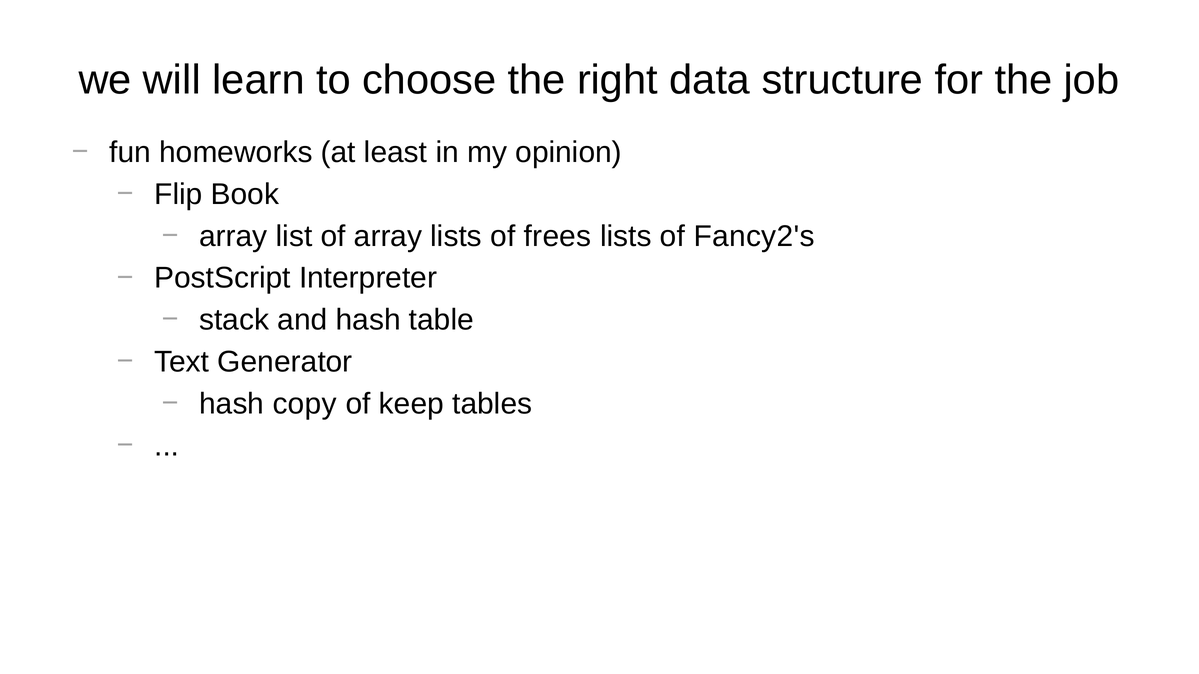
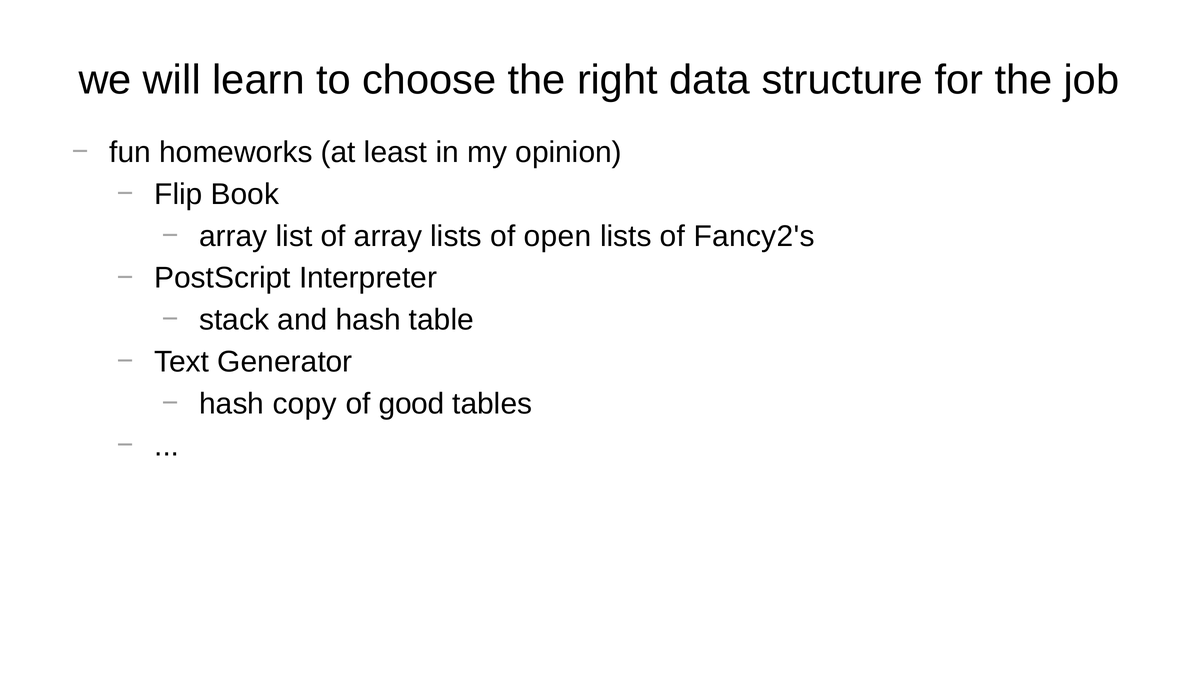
frees: frees -> open (558, 236)
keep: keep -> good (412, 404)
